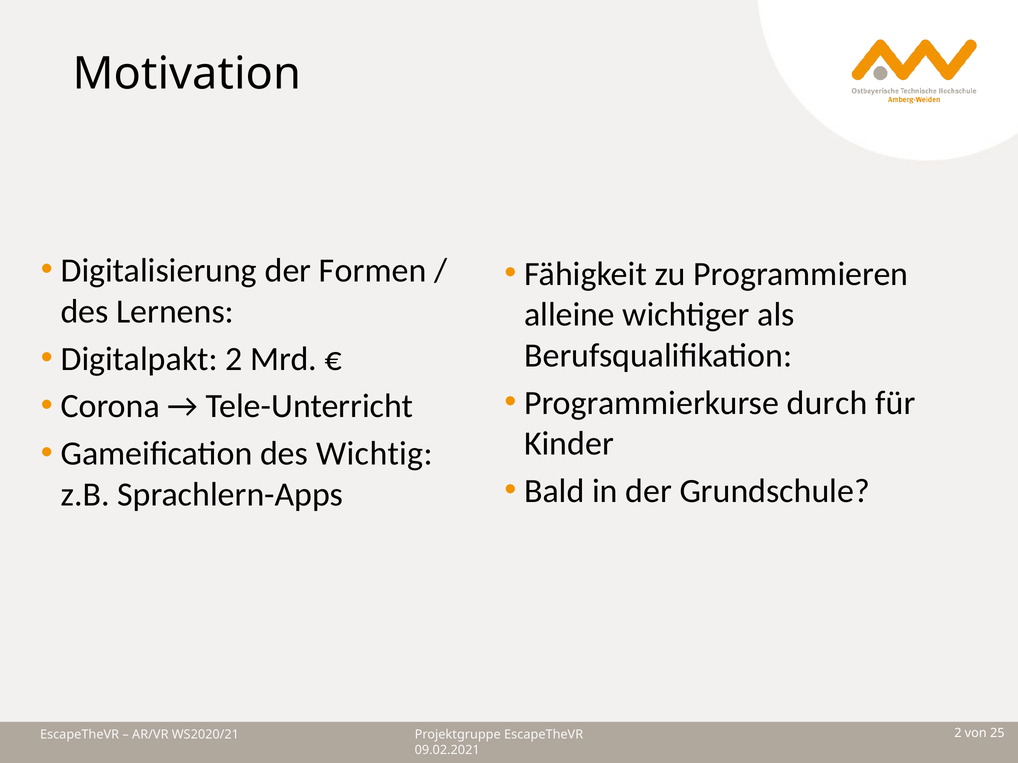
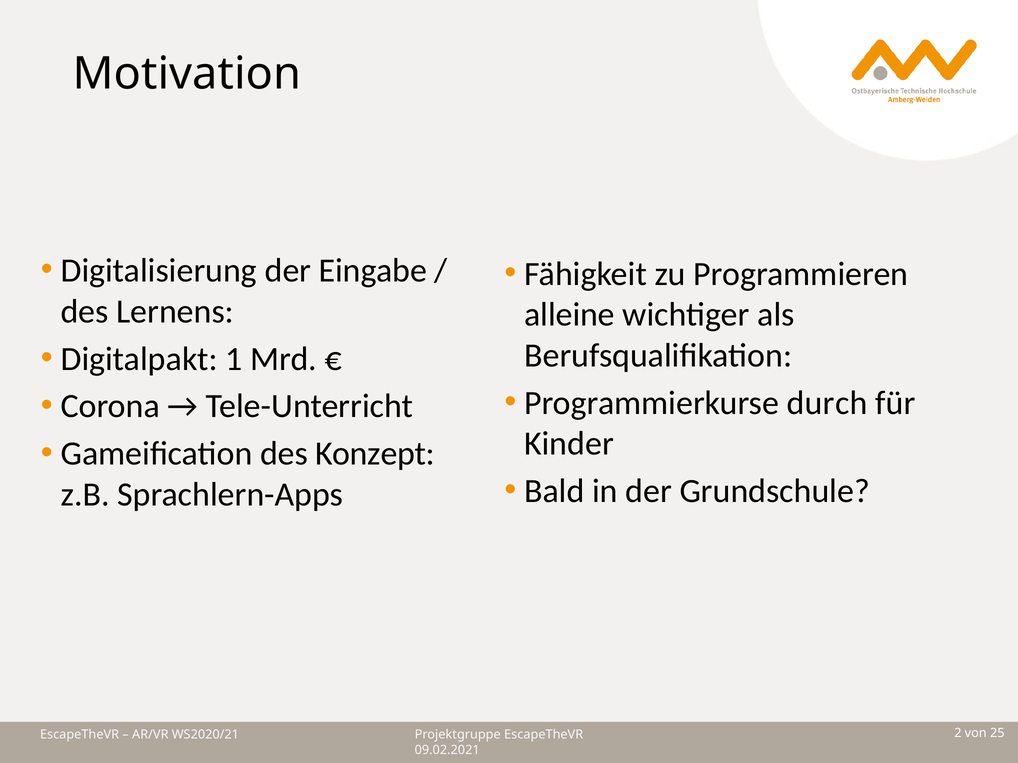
Formen: Formen -> Eingabe (373, 271)
Digitalpakt 2: 2 -> 1 (234, 359)
Wichtig: Wichtig -> Konzept (375, 454)
